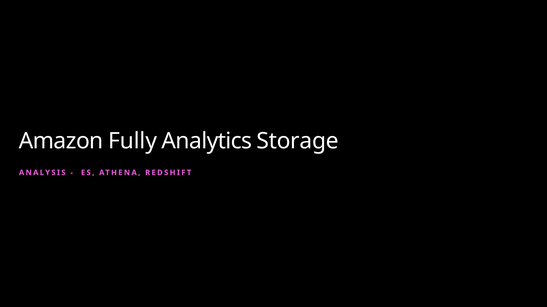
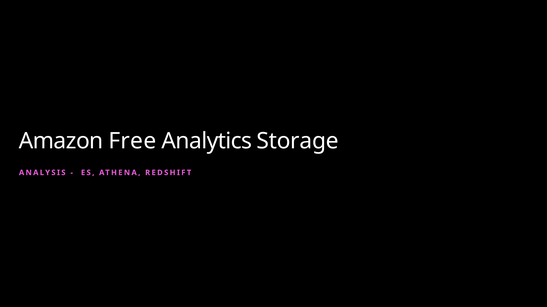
Fully: Fully -> Free (132, 141)
